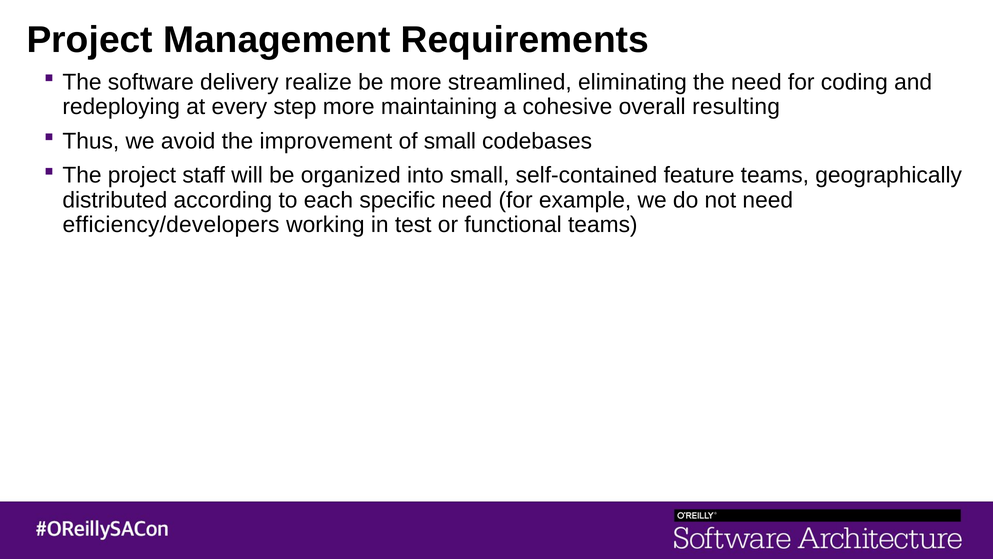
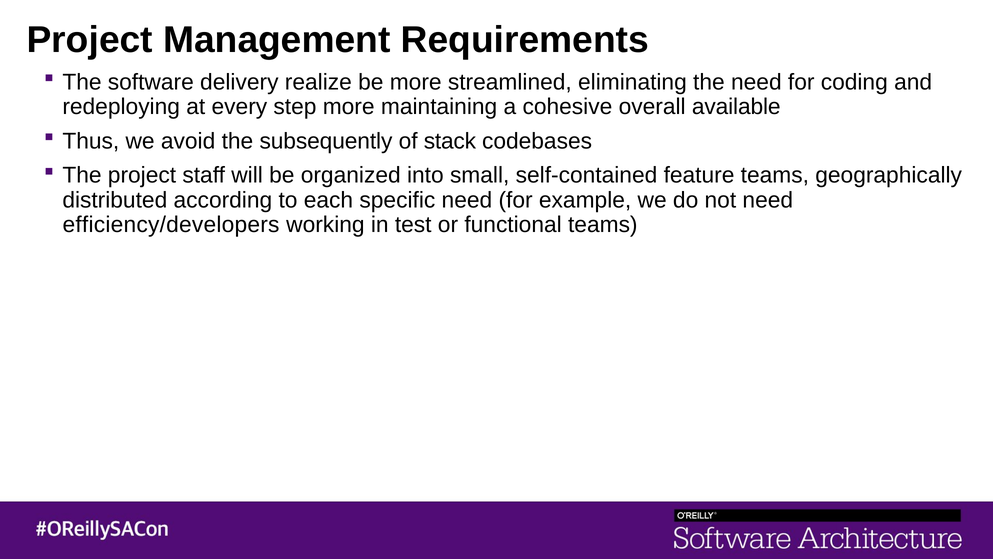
resulting: resulting -> available (736, 107)
improvement: improvement -> subsequently (326, 141)
of small: small -> stack (450, 141)
